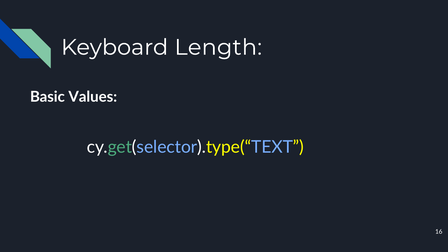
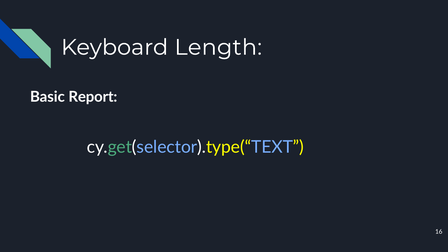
Values: Values -> Report (93, 97)
